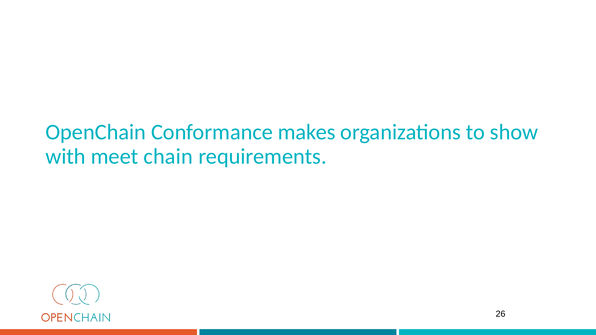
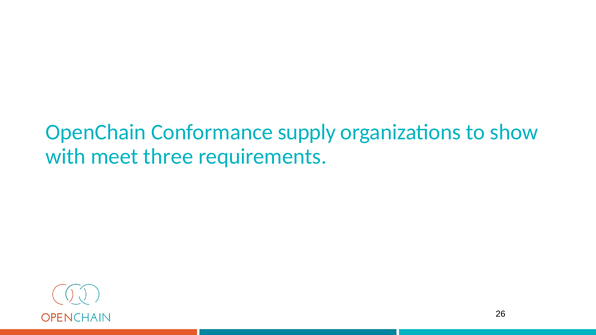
makes: makes -> supply (307, 132)
chain: chain -> three (168, 157)
